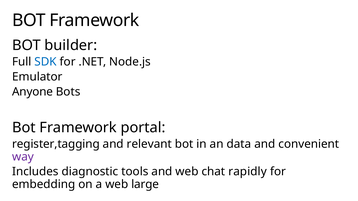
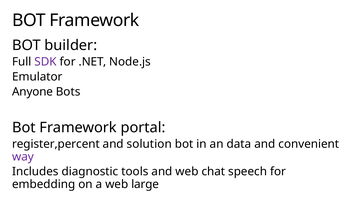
SDK colour: blue -> purple (46, 62)
register,tagging: register,tagging -> register,percent (56, 144)
relevant: relevant -> solution (149, 144)
rapidly: rapidly -> speech (248, 172)
